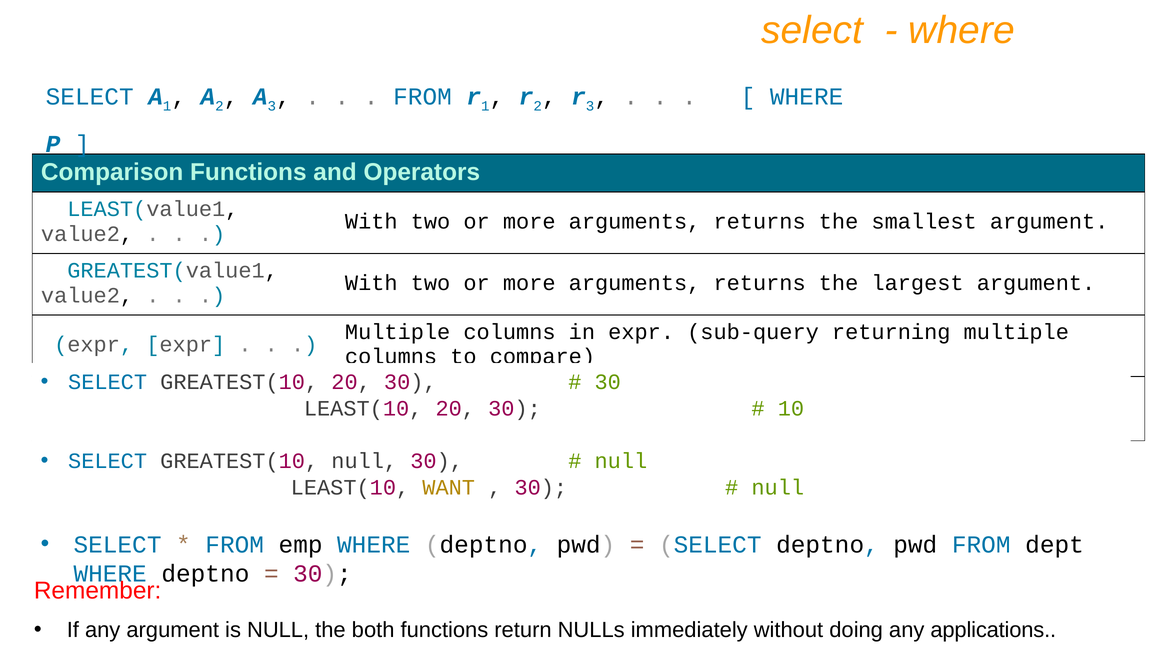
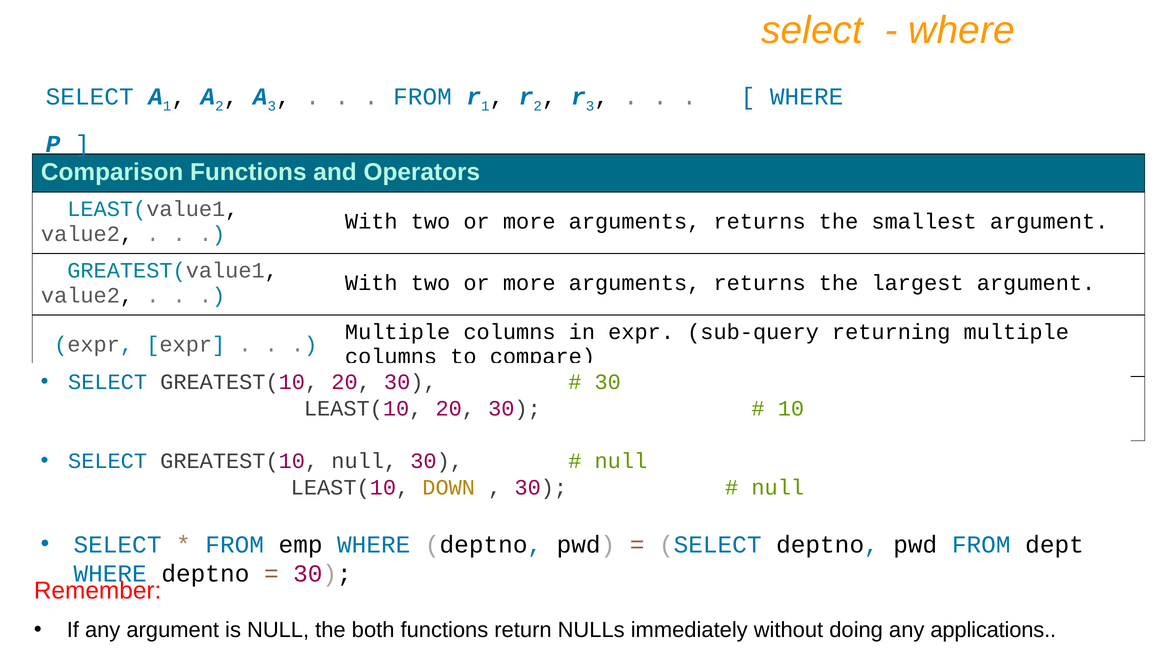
WANT: WANT -> DOWN (449, 487)
